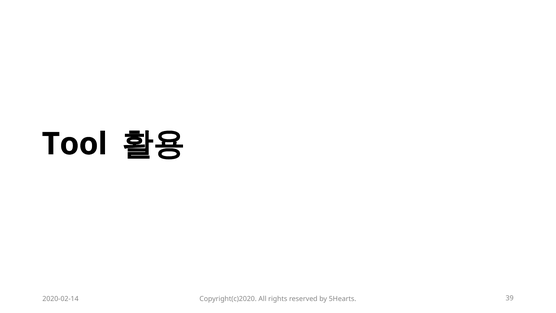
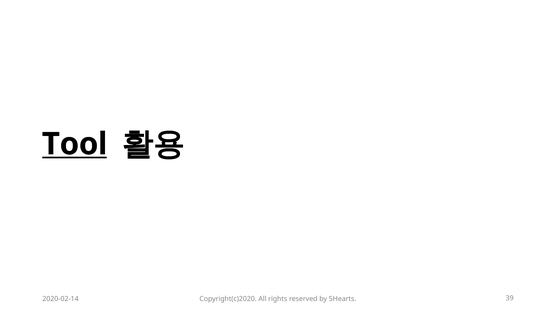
Tool underline: none -> present (75, 144)
